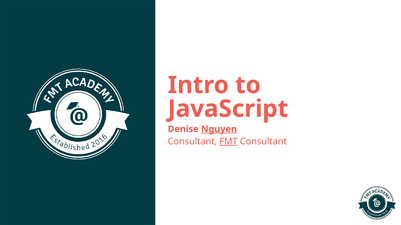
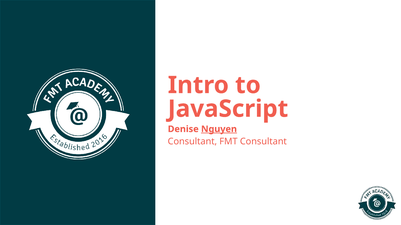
FMT underline: present -> none (228, 142)
